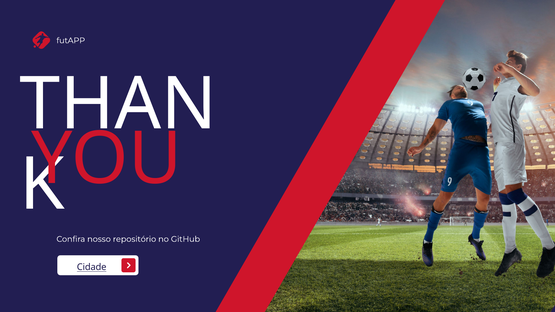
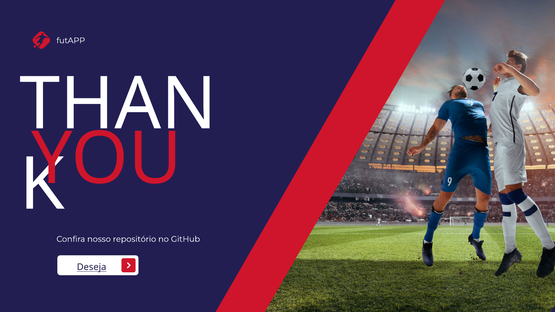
Cidade: Cidade -> Deseja (92, 267)
